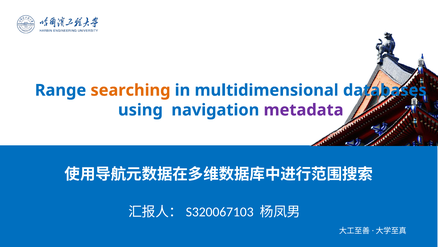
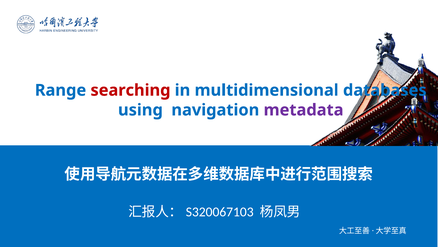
searching colour: orange -> red (130, 90)
